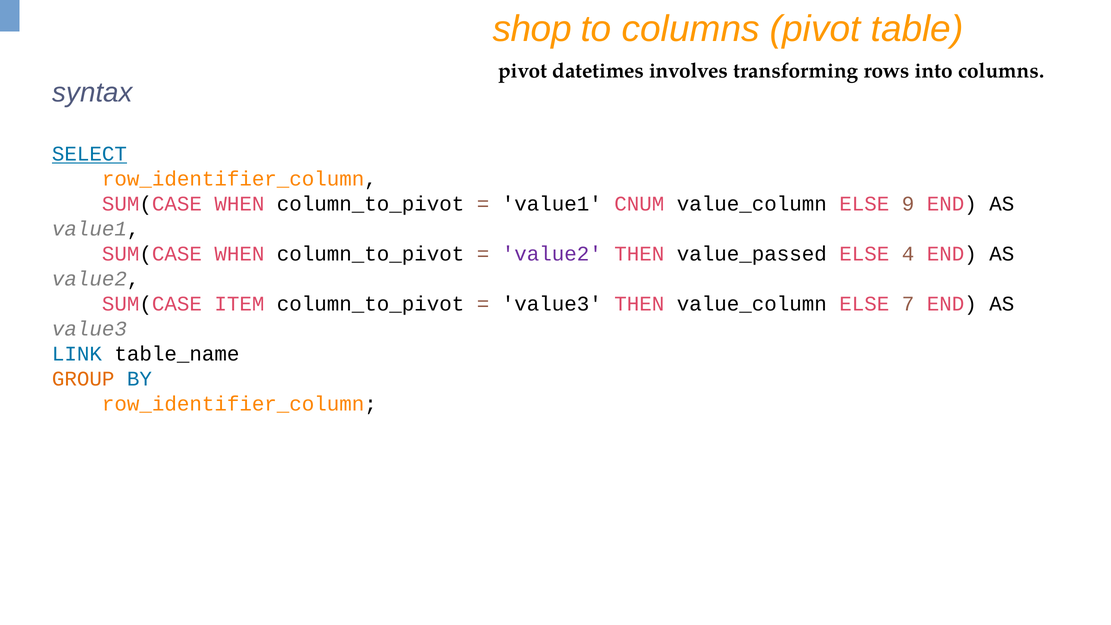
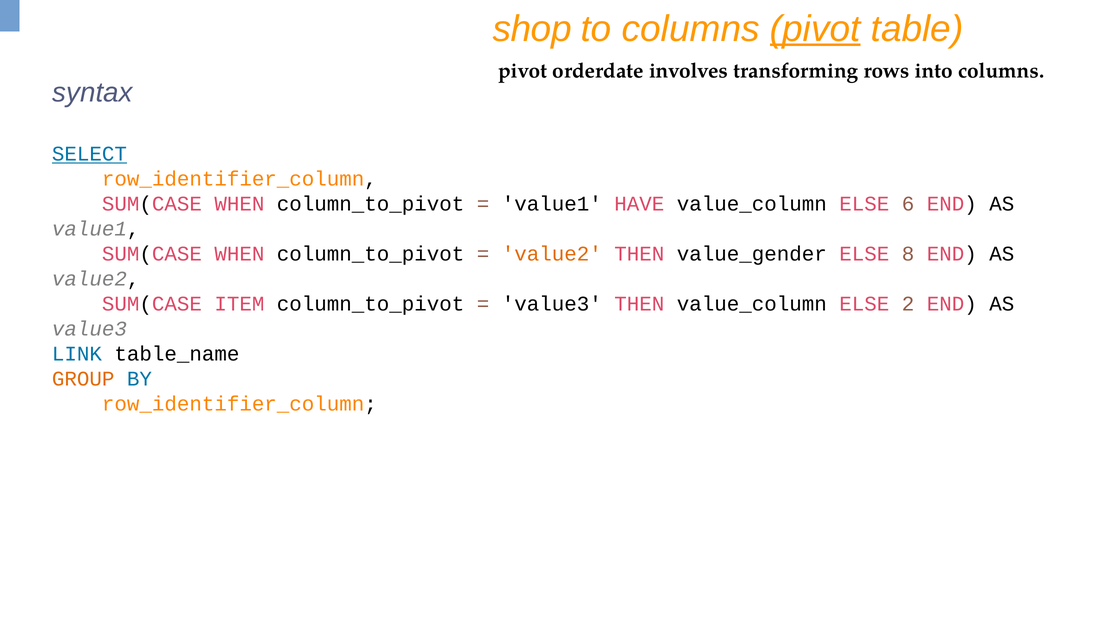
pivot underline: none -> present (815, 29)
datetimes: datetimes -> orderdate (598, 71)
CNUM: CNUM -> HAVE (639, 204)
9: 9 -> 6 (908, 204)
value2 colour: purple -> orange (552, 254)
value_passed: value_passed -> value_gender (752, 254)
4: 4 -> 8 (908, 254)
7: 7 -> 2 (908, 304)
